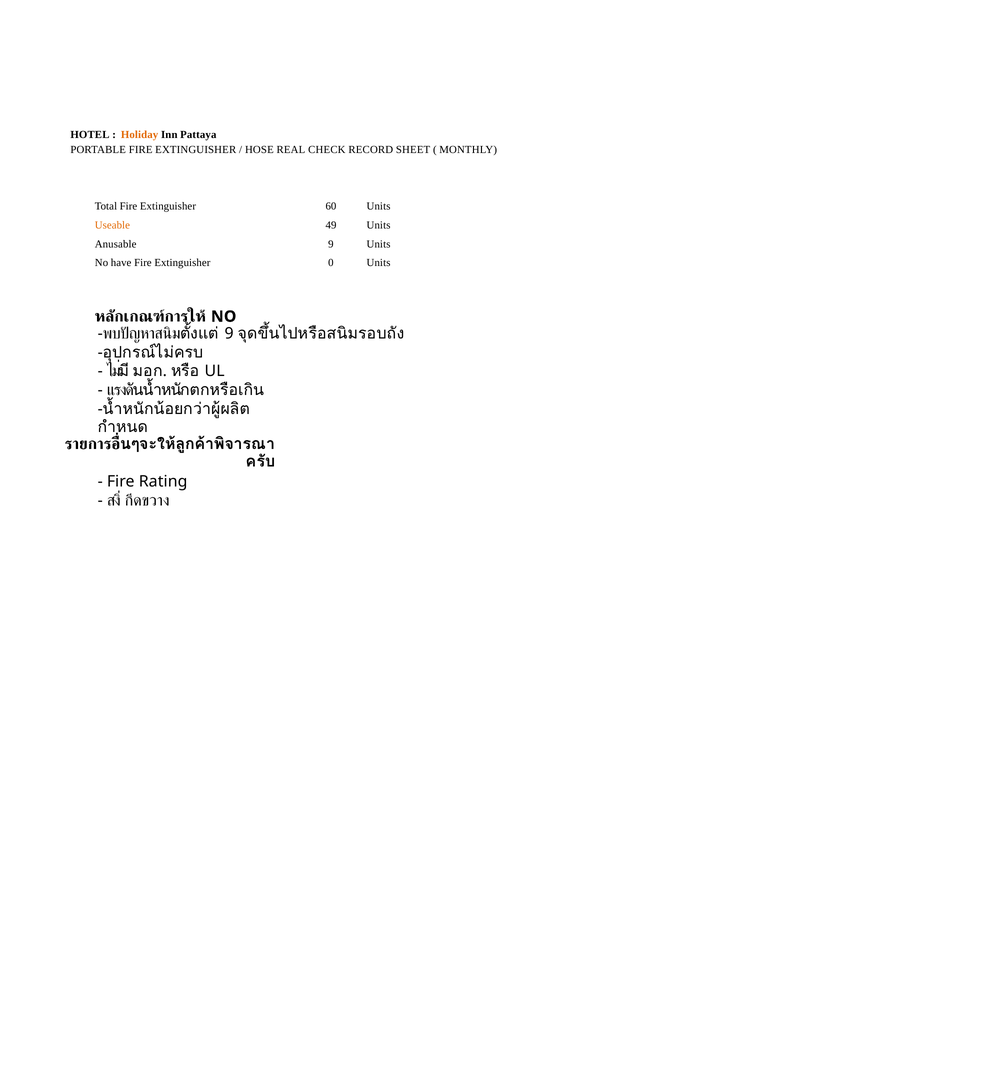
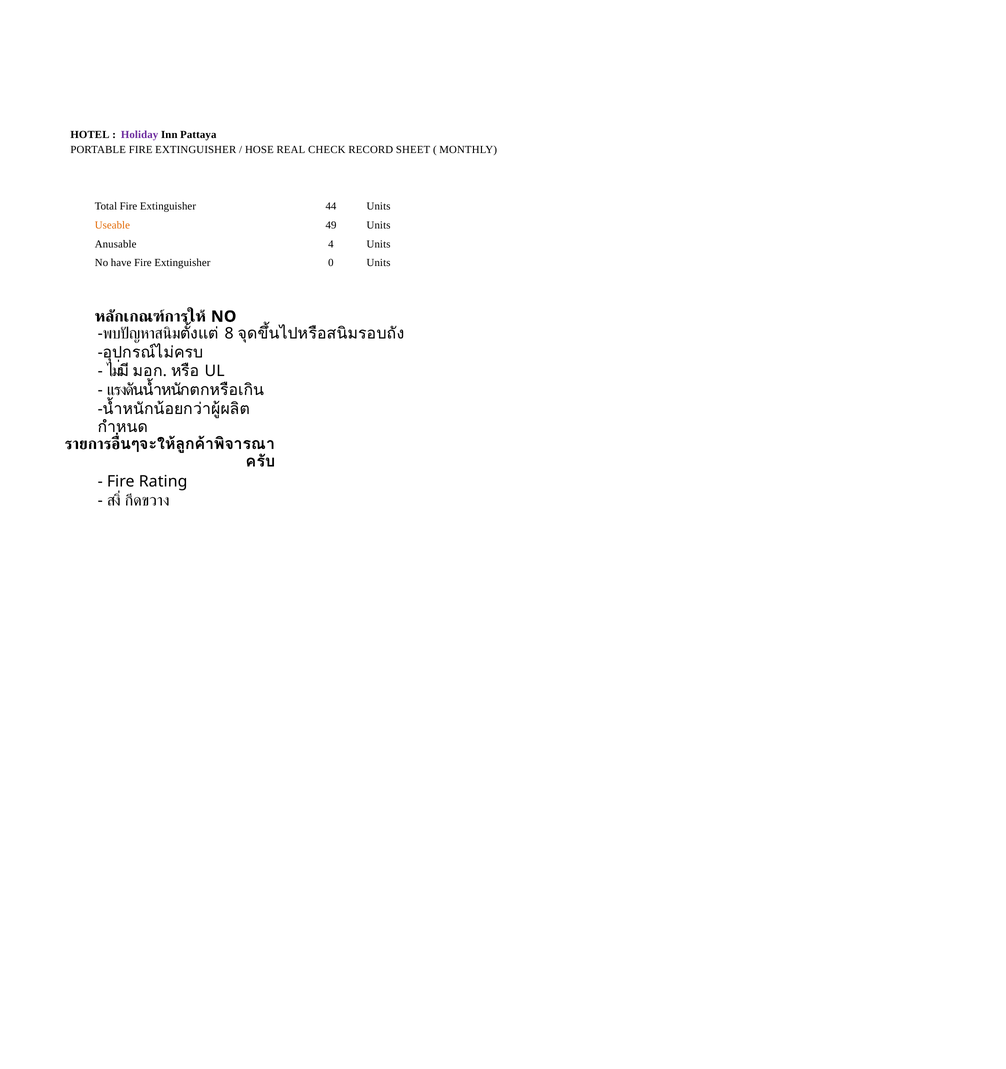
Holiday colour: orange -> purple (140, 135)
60: 60 -> 44 (331, 206)
Anusable 9: 9 -> 4 (331, 244)
9: 9 -> 8 (229, 334)
